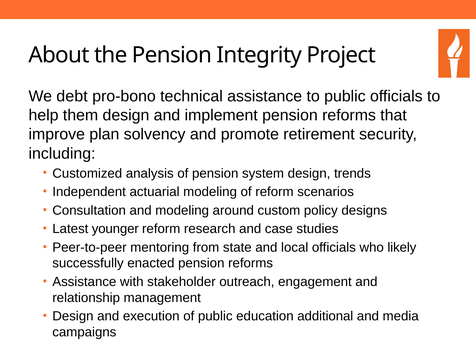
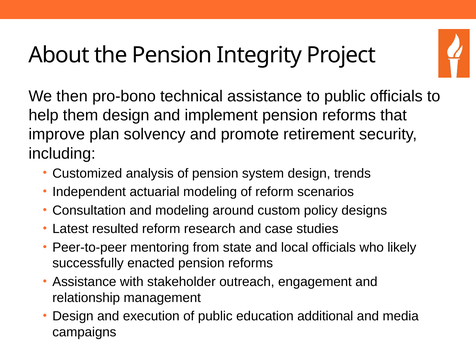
debt: debt -> then (72, 96)
younger: younger -> resulted (115, 229)
